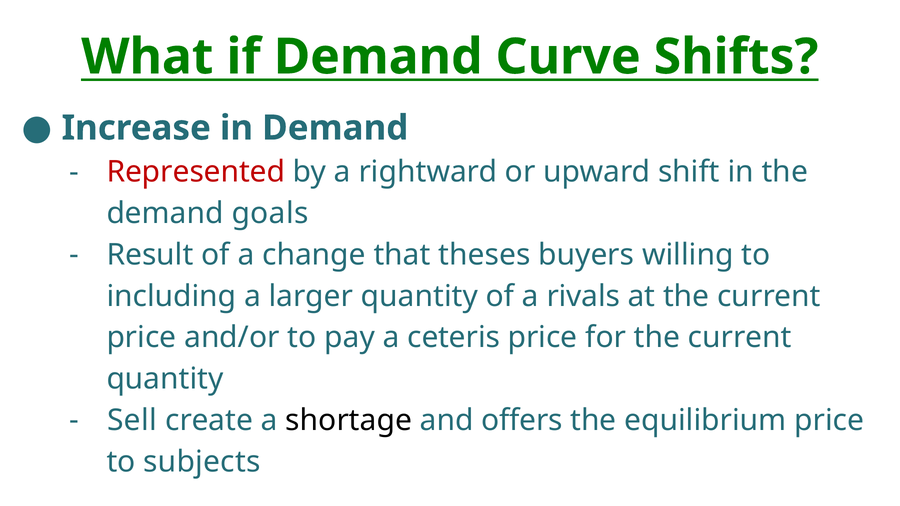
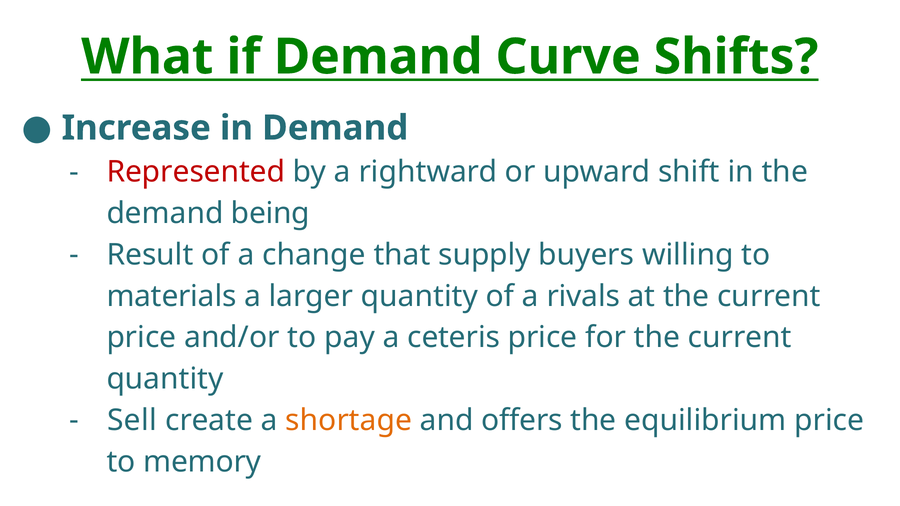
goals: goals -> being (270, 214)
theses: theses -> supply (484, 255)
including: including -> materials (171, 296)
shortage colour: black -> orange (349, 420)
subjects: subjects -> memory (202, 462)
